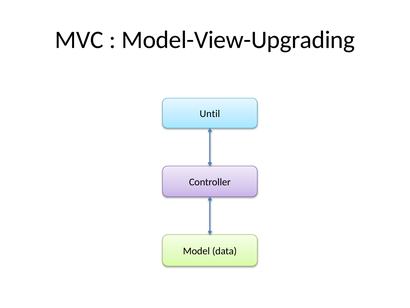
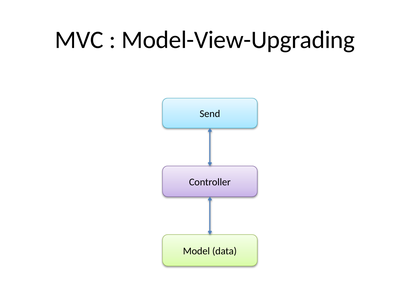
Until: Until -> Send (210, 114)
